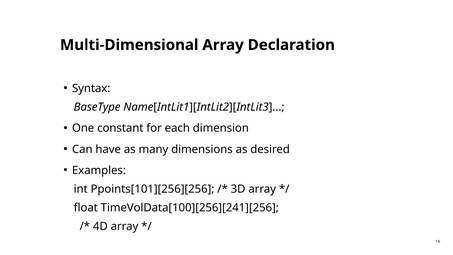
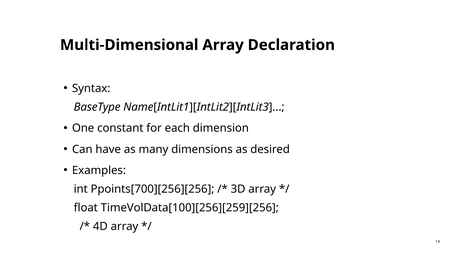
Ppoints[101][256][256: Ppoints[101][256][256 -> Ppoints[700][256][256 (153, 189)
TimeVolData[100][256][241][256: TimeVolData[100][256][241][256 -> TimeVolData[100][256][259][256 (190, 208)
